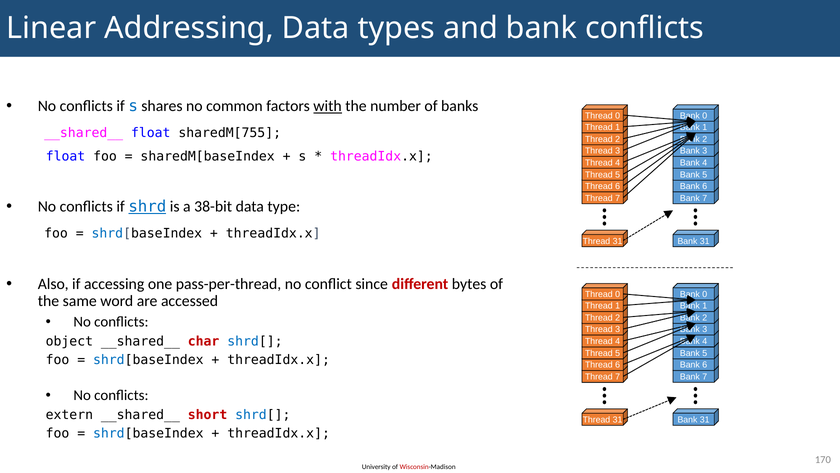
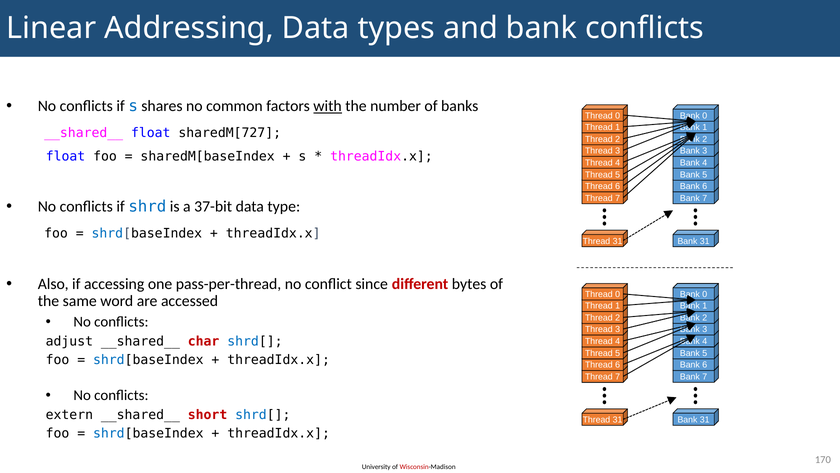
sharedM[755: sharedM[755 -> sharedM[727 (230, 133)
shrd underline: present -> none (147, 206)
38-bit: 38-bit -> 37-bit (213, 206)
object: object -> adjust (69, 341)
